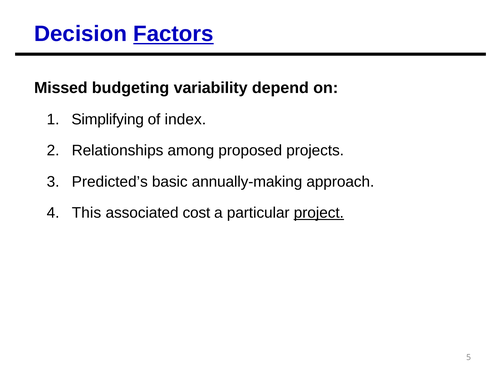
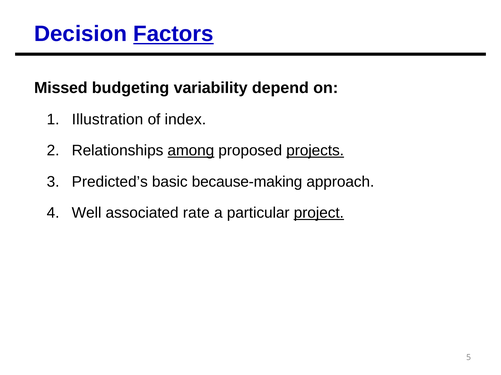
Simplifying: Simplifying -> Illustration (108, 120)
among underline: none -> present (191, 151)
projects underline: none -> present (315, 151)
annually-making: annually-making -> because-making (247, 182)
This: This -> Well (87, 213)
cost: cost -> rate (196, 213)
